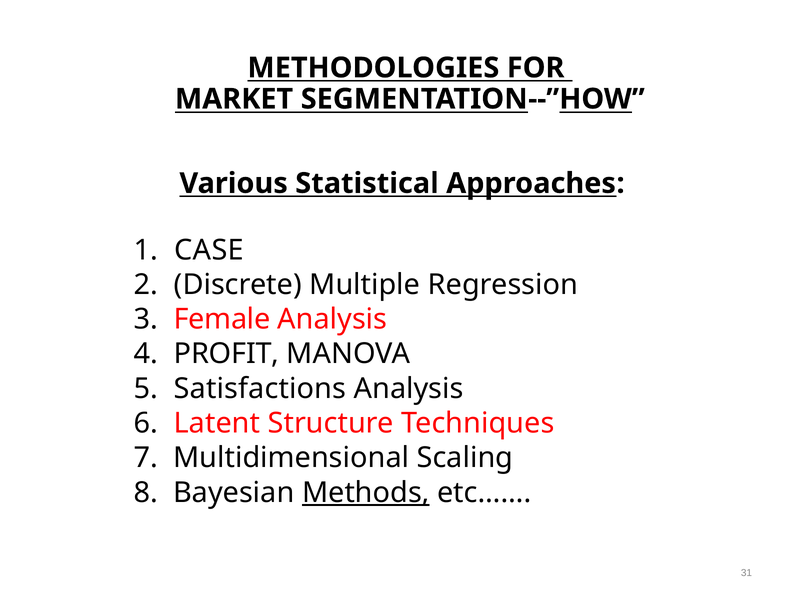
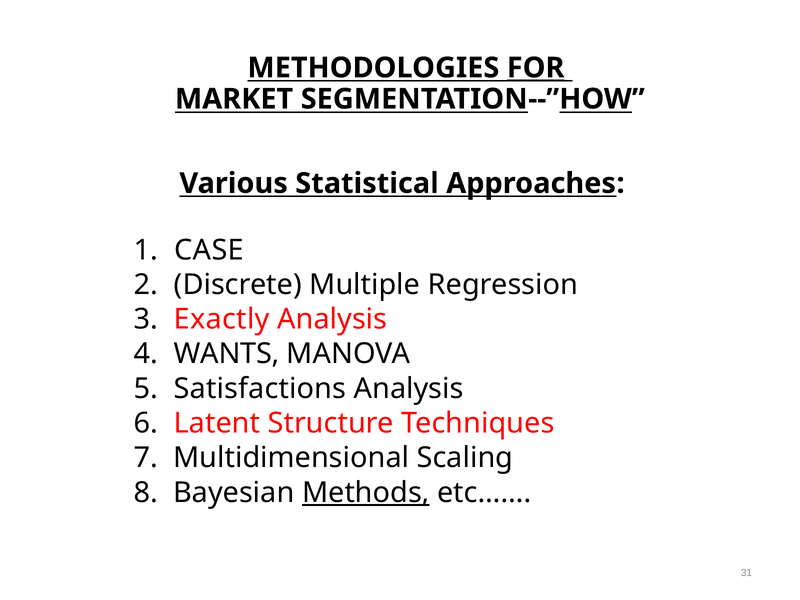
FOR underline: none -> present (536, 68)
Female: Female -> Exactly (222, 319)
PROFIT: PROFIT -> WANTS (227, 354)
